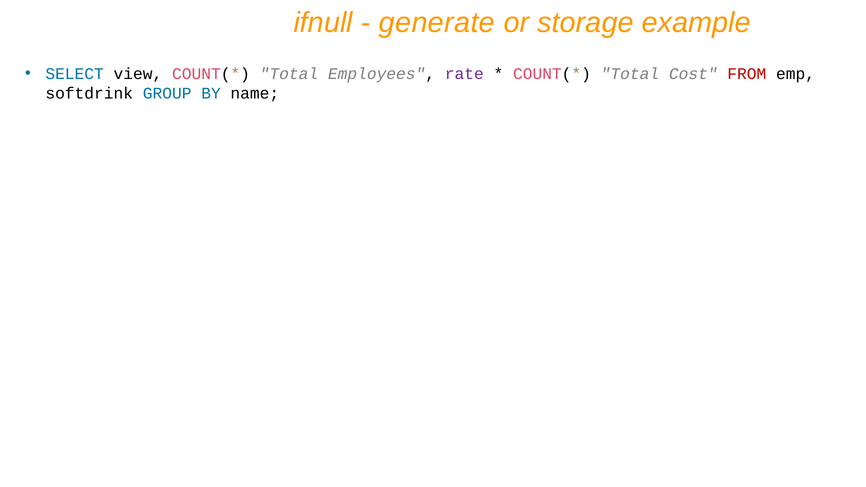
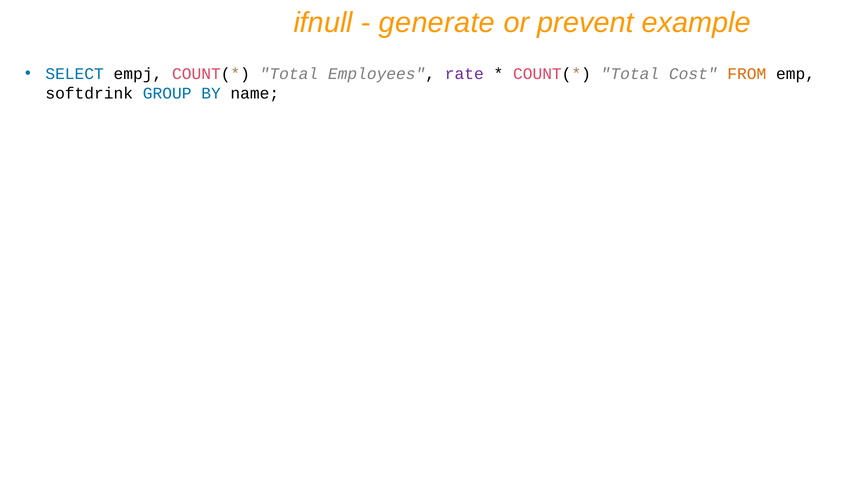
storage: storage -> prevent (585, 23)
view: view -> empj (138, 74)
FROM colour: red -> orange (747, 74)
